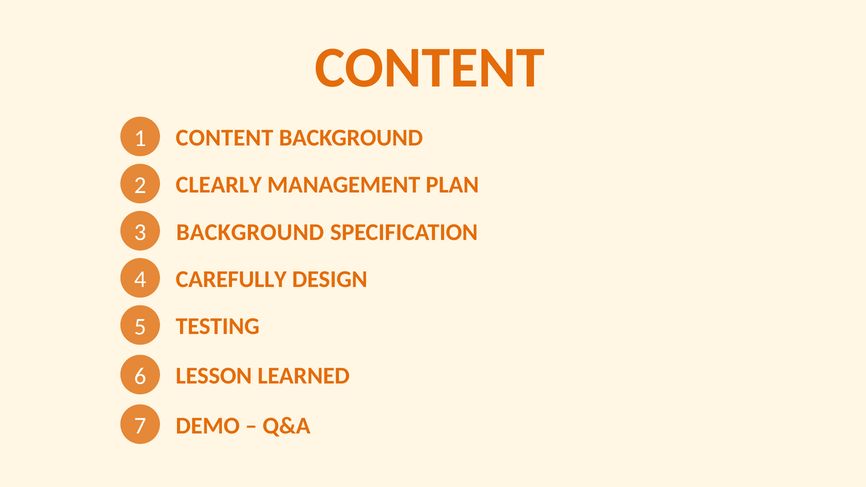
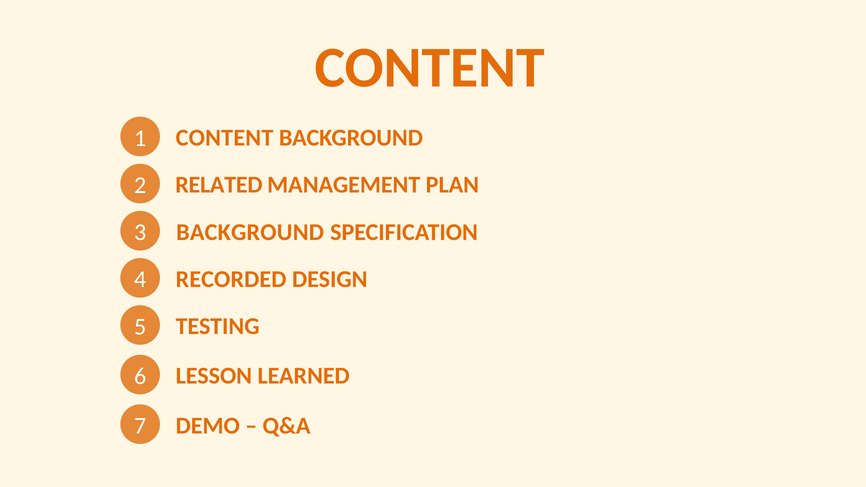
CLEARLY: CLEARLY -> RELATED (219, 185)
CAREFULLY: CAREFULLY -> RECORDED (231, 279)
